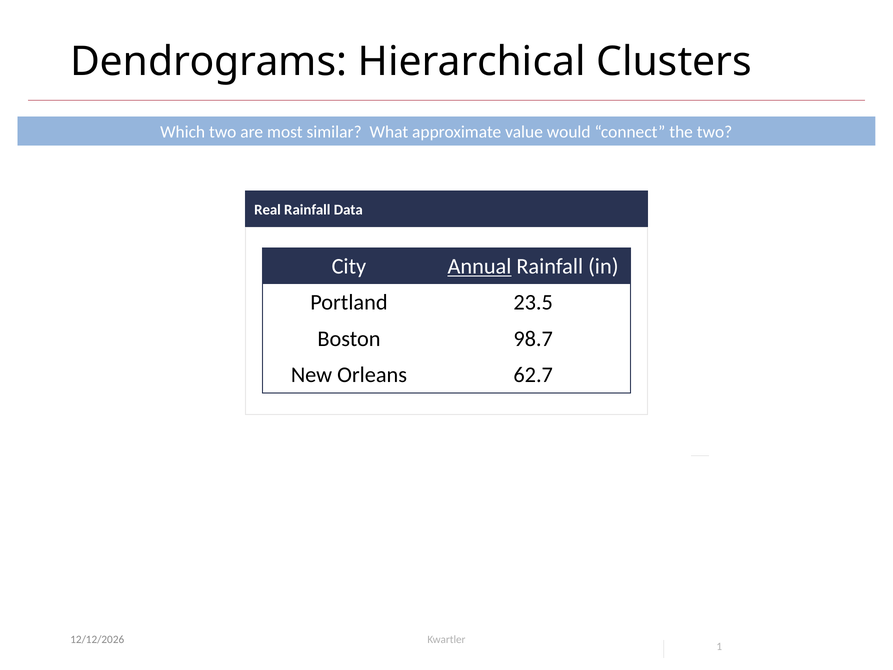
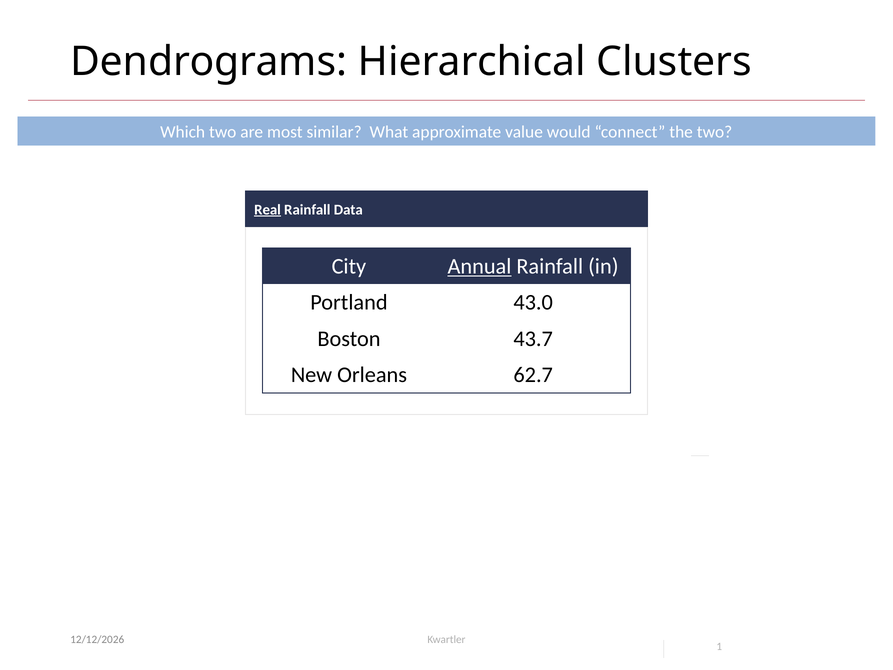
Real underline: none -> present (268, 210)
23.5: 23.5 -> 43.0 (533, 302)
98.7: 98.7 -> 43.7 (533, 339)
